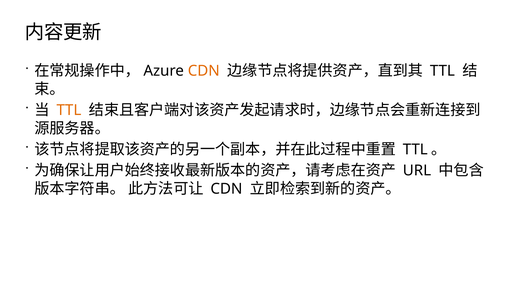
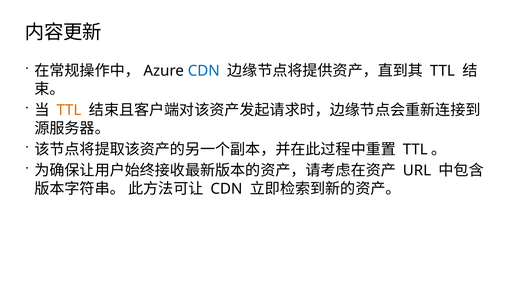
CDN colour: orange -> blue (204, 71)
